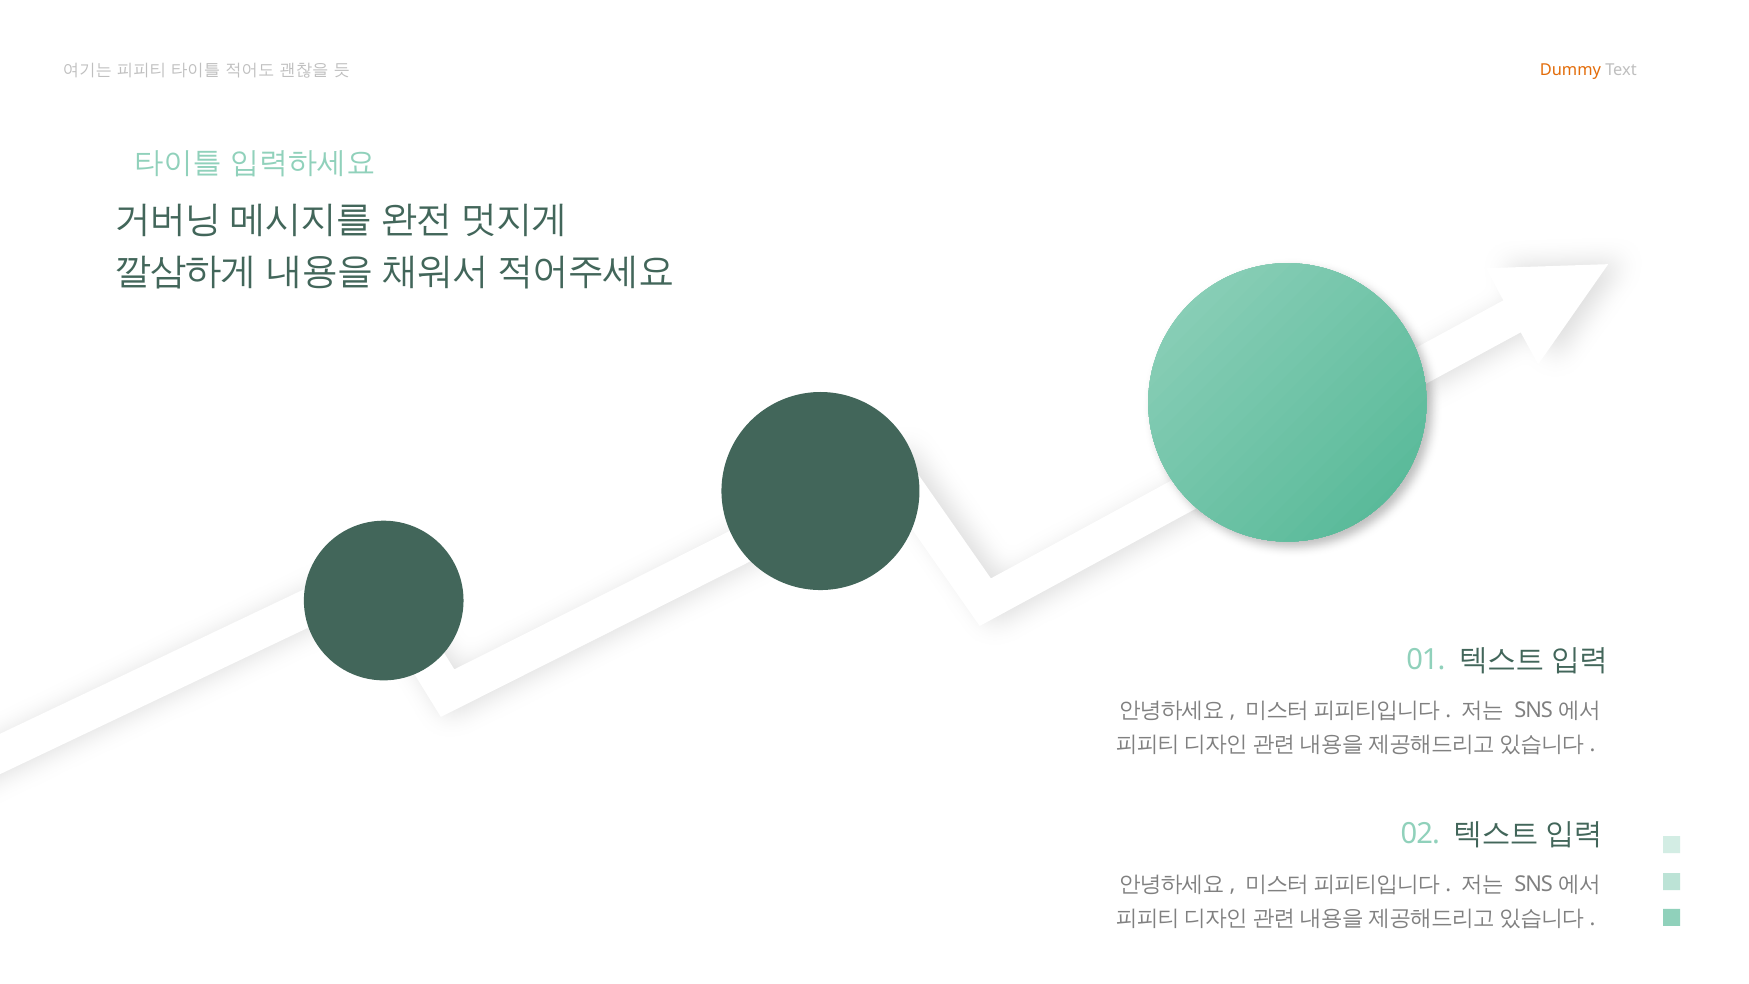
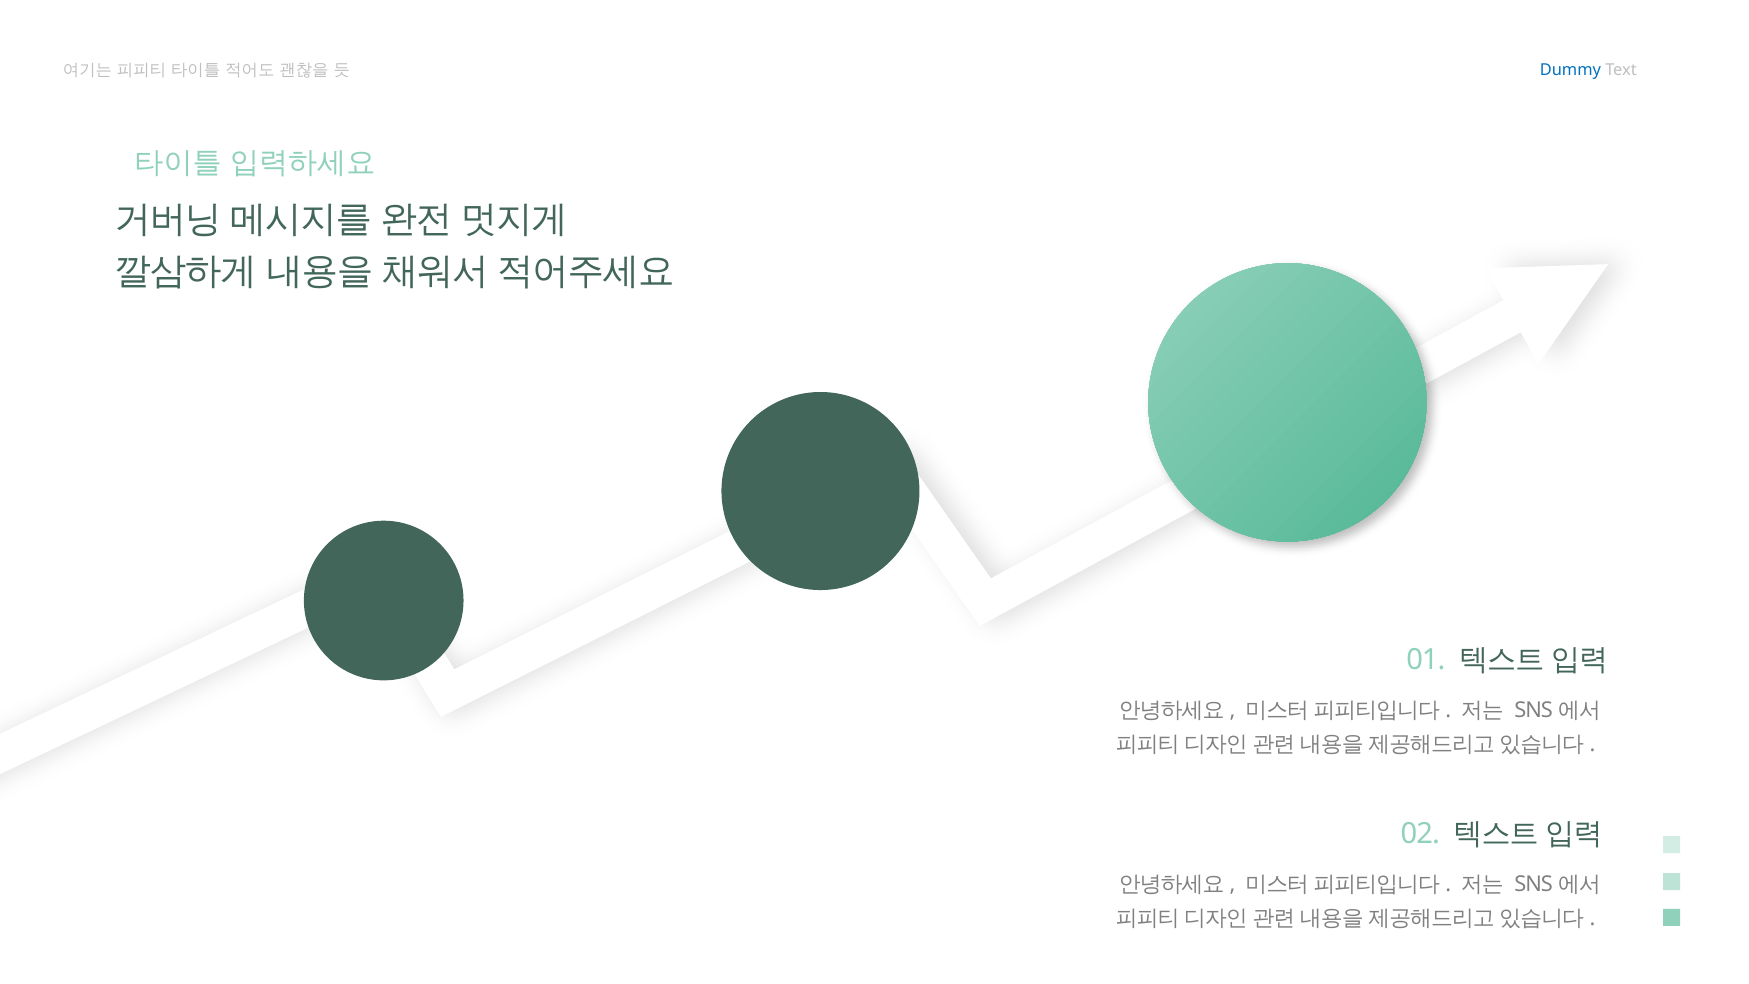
Dummy colour: orange -> blue (1570, 70)
